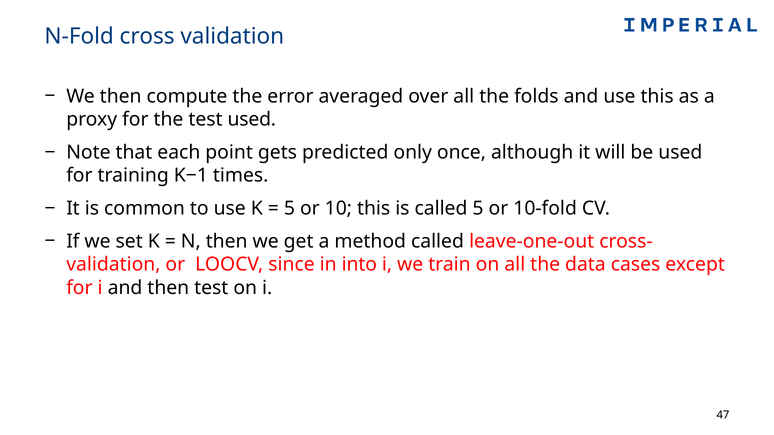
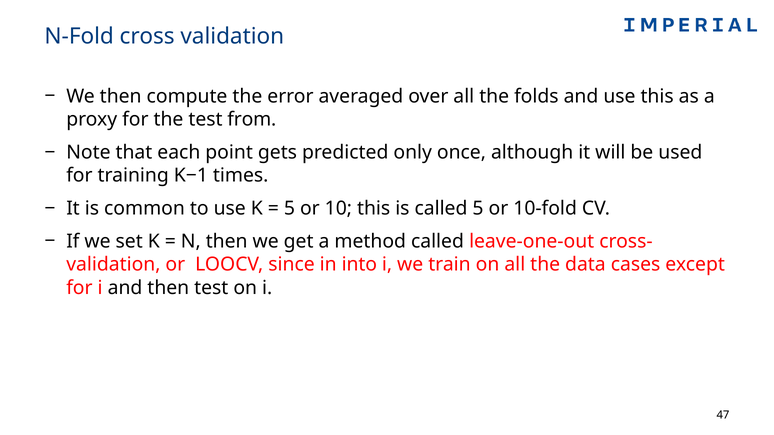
test used: used -> from (252, 120)
